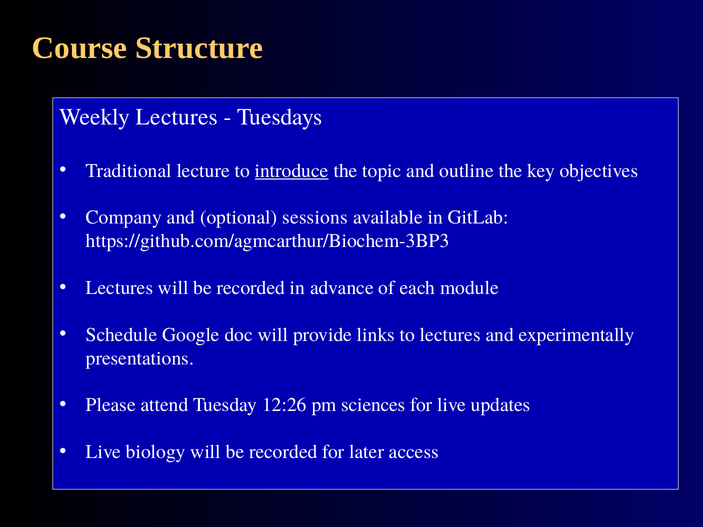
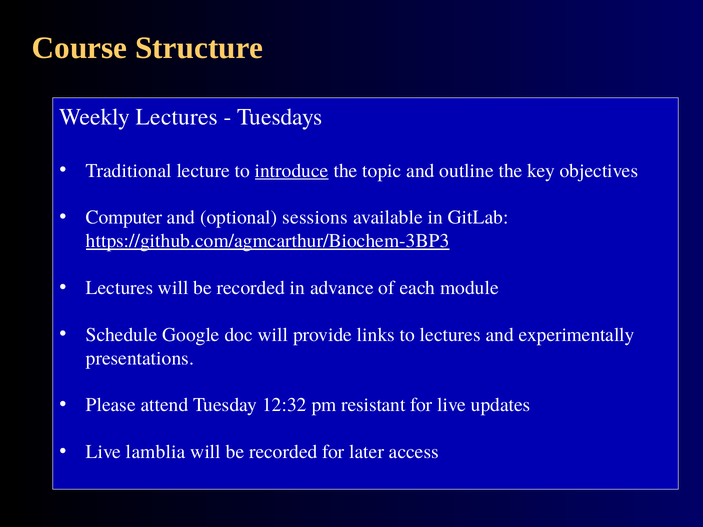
Company: Company -> Computer (124, 218)
https://github.com/agmcarthur/Biochem-3BP3 underline: none -> present (268, 241)
12:26: 12:26 -> 12:32 (284, 405)
sciences: sciences -> resistant (373, 405)
biology: biology -> lamblia (156, 452)
